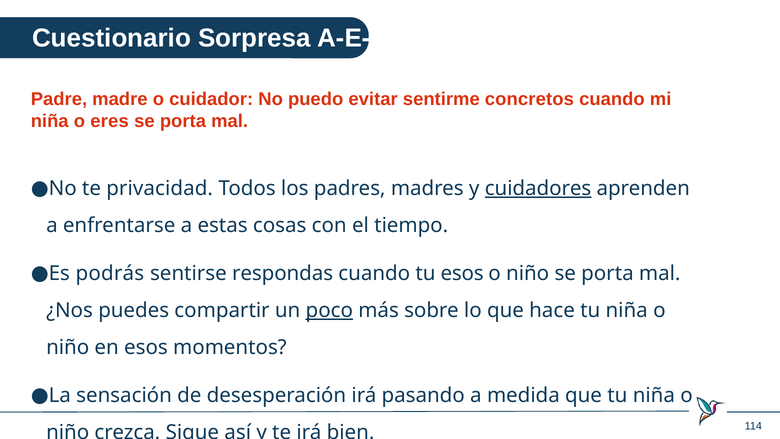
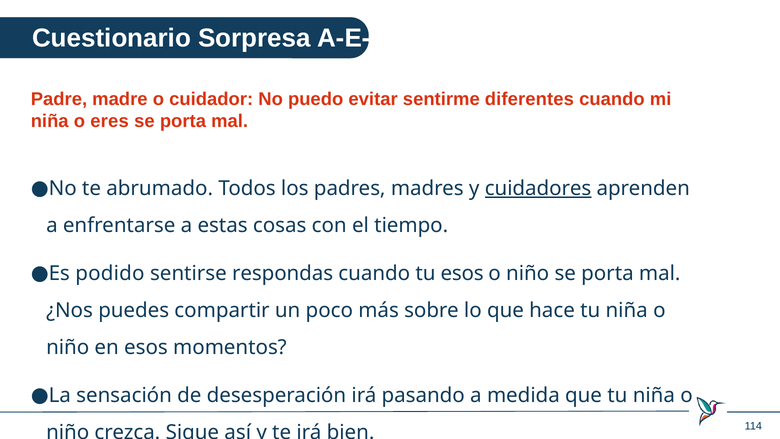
concretos: concretos -> diferentes (529, 99)
privacidad: privacidad -> abrumado (160, 188)
podrás: podrás -> podido (110, 273)
poco underline: present -> none (329, 310)
